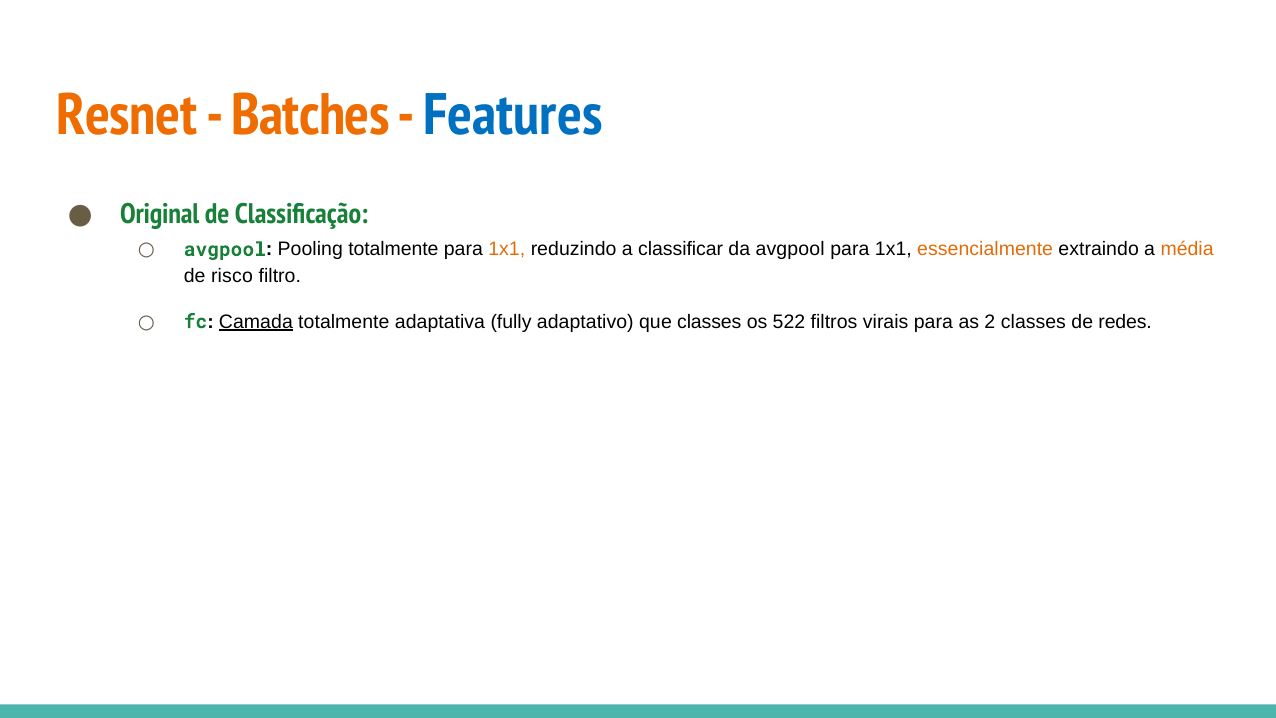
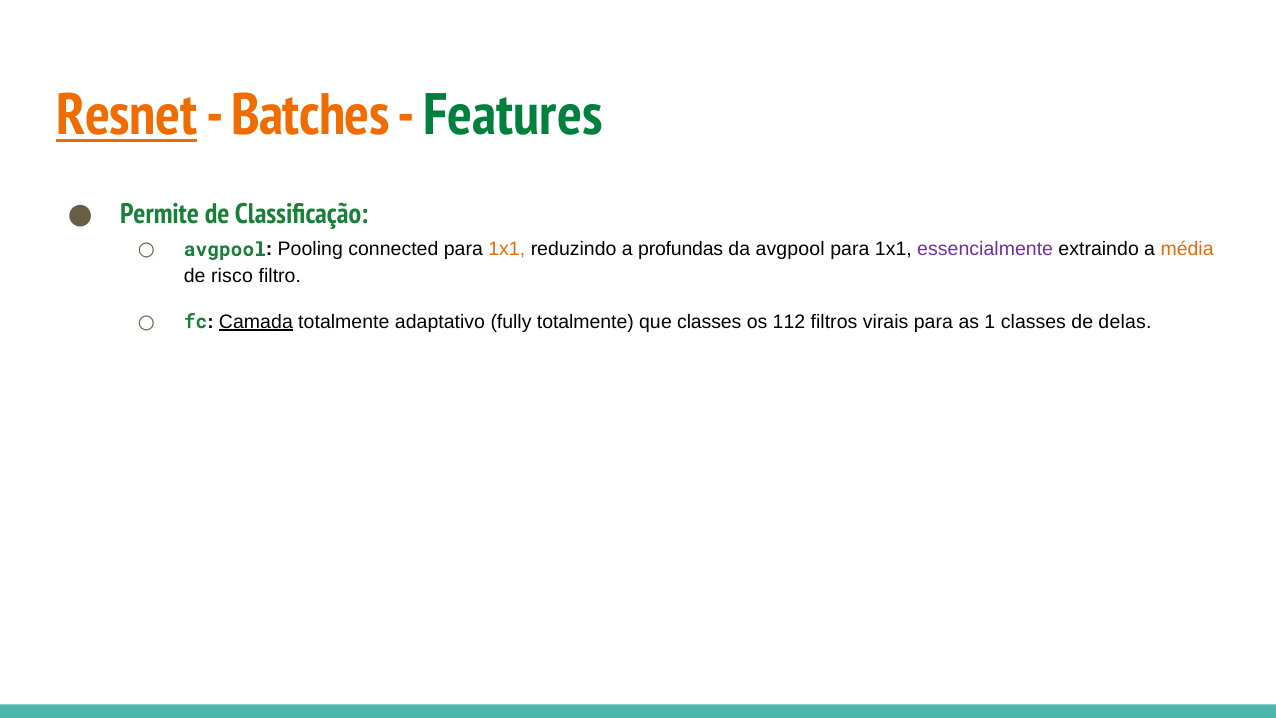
Resnet underline: none -> present (127, 115)
Features colour: blue -> green (513, 115)
Original: Original -> Permite (160, 214)
Pooling totalmente: totalmente -> connected (393, 249)
classificar: classificar -> profundas (681, 249)
essencialmente colour: orange -> purple (985, 249)
adaptativa: adaptativa -> adaptativo (440, 322)
fully adaptativo: adaptativo -> totalmente (585, 322)
522: 522 -> 112 (789, 322)
2: 2 -> 1 (990, 322)
redes: redes -> delas (1125, 322)
